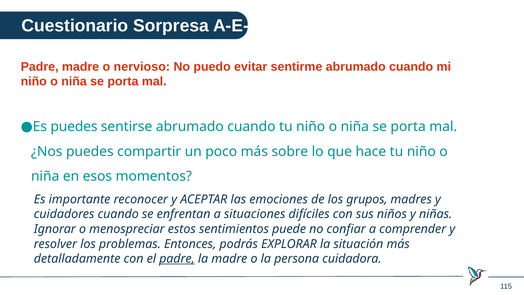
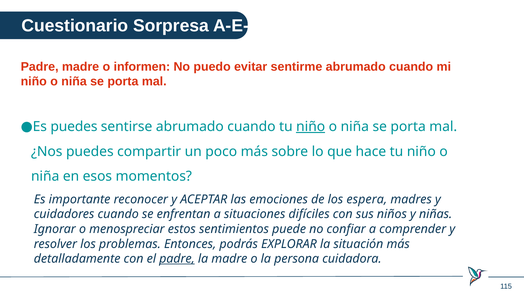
nervioso: nervioso -> informen (142, 67)
niño underline: none -> present (311, 127)
grupos: grupos -> espera (367, 199)
